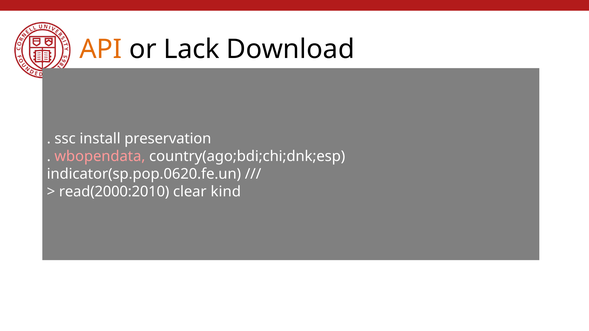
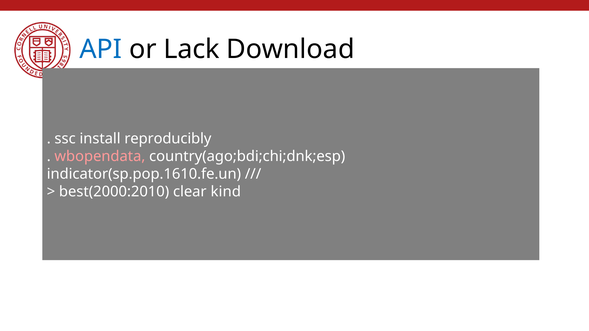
API colour: orange -> blue (101, 49)
preservation: preservation -> reproducibly (168, 139)
indicator(sp.pop.0620.fe.un: indicator(sp.pop.0620.fe.un -> indicator(sp.pop.1610.fe.un (144, 174)
read(2000:2010: read(2000:2010 -> best(2000:2010 (114, 192)
